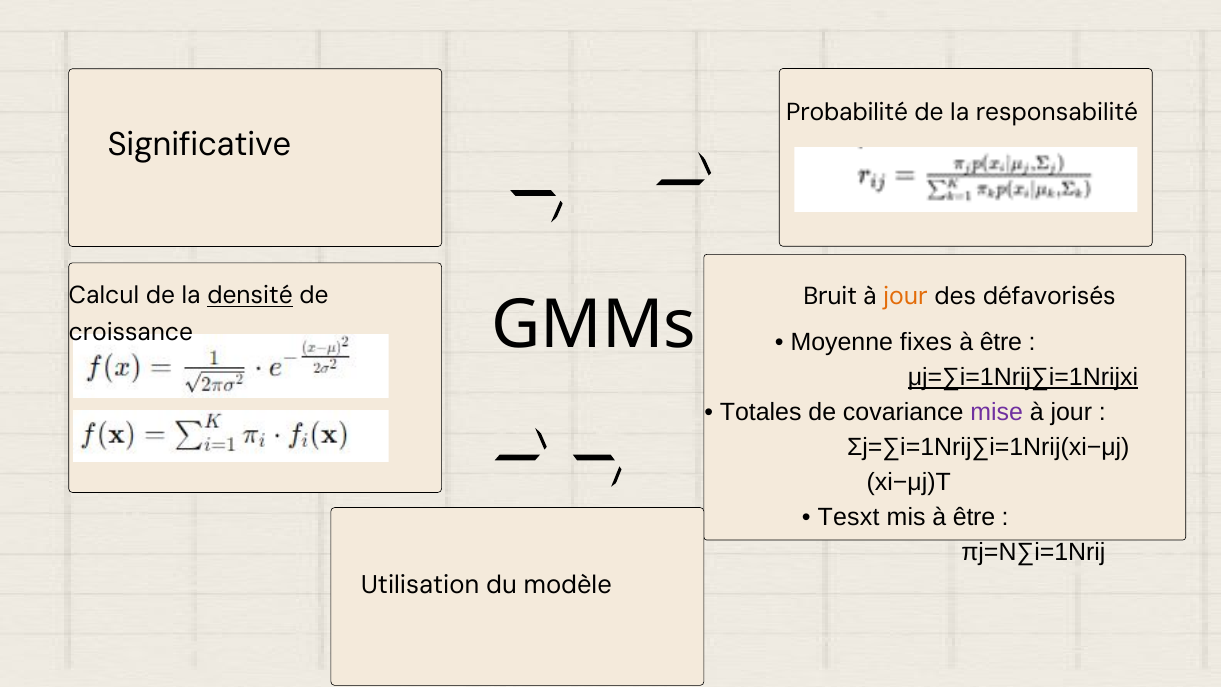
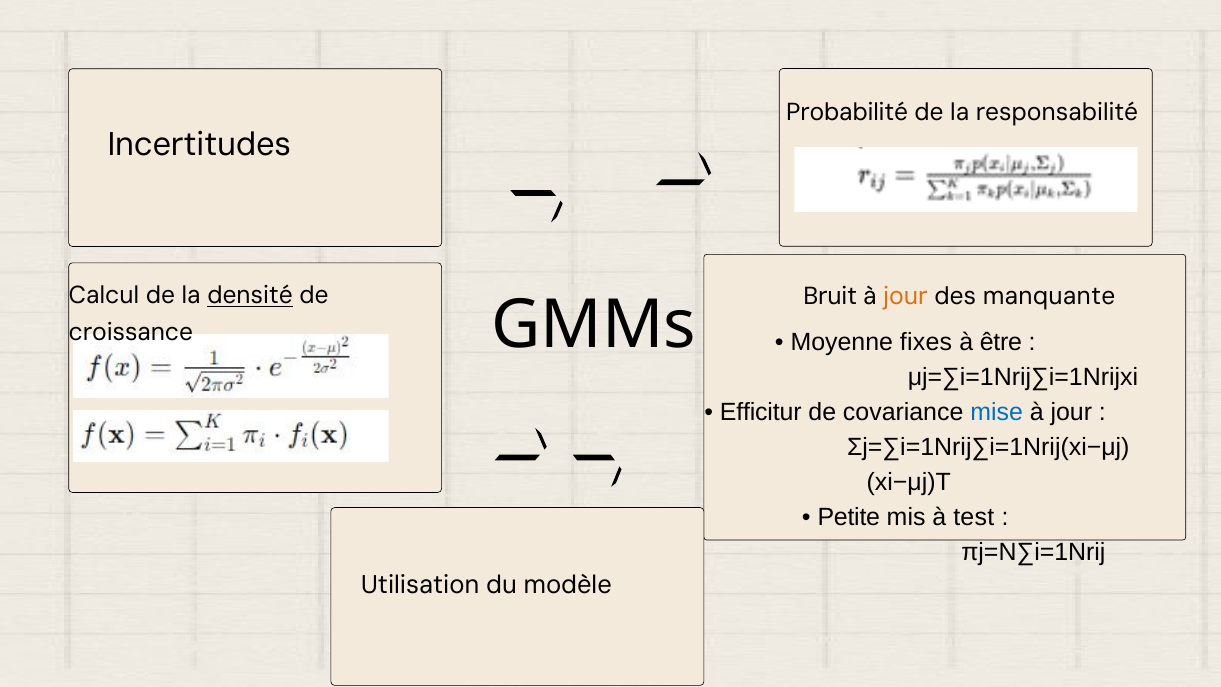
Significative: Significative -> Incertitudes (199, 145)
défavorisés: défavorisés -> manquante (1049, 296)
μj=∑i=1Nrij∑i=1Nrijxi underline: present -> none (1023, 377)
Totales: Totales -> Efficitur (761, 412)
mise colour: purple -> blue (997, 412)
Tesxt: Tesxt -> Petite (849, 517)
mis à être: être -> test (974, 517)
